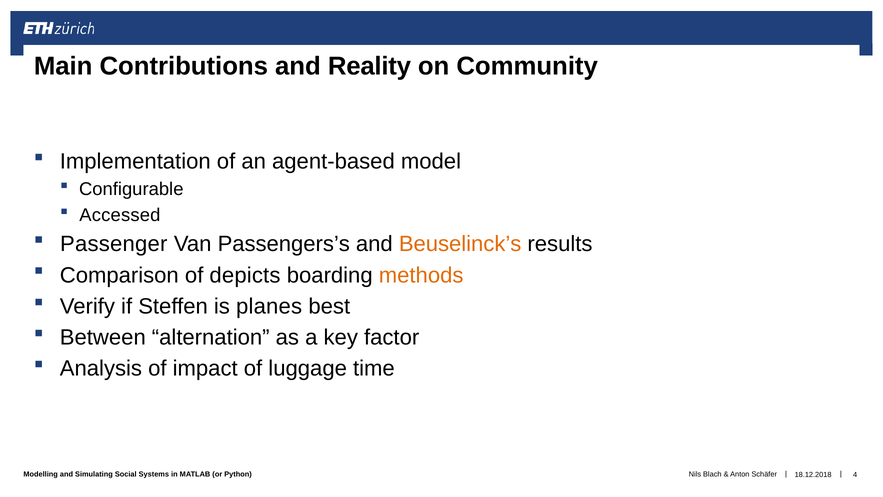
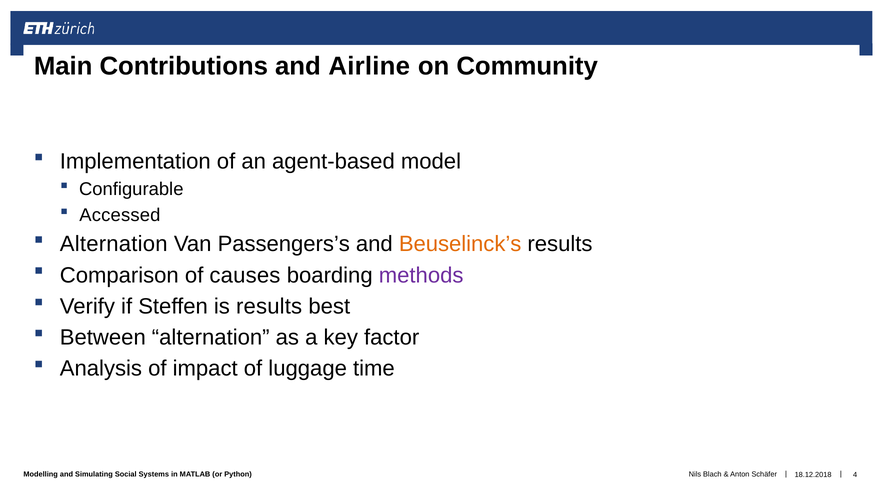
Reality: Reality -> Airline (369, 66)
Passenger: Passenger -> Alternation (114, 244)
depicts: depicts -> causes (245, 275)
methods colour: orange -> purple (421, 275)
is planes: planes -> results (269, 306)
